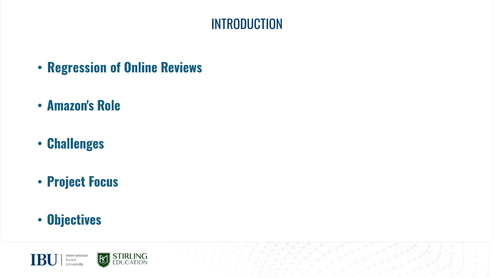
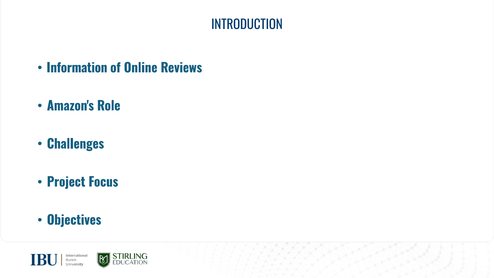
Regression: Regression -> Information (77, 68)
